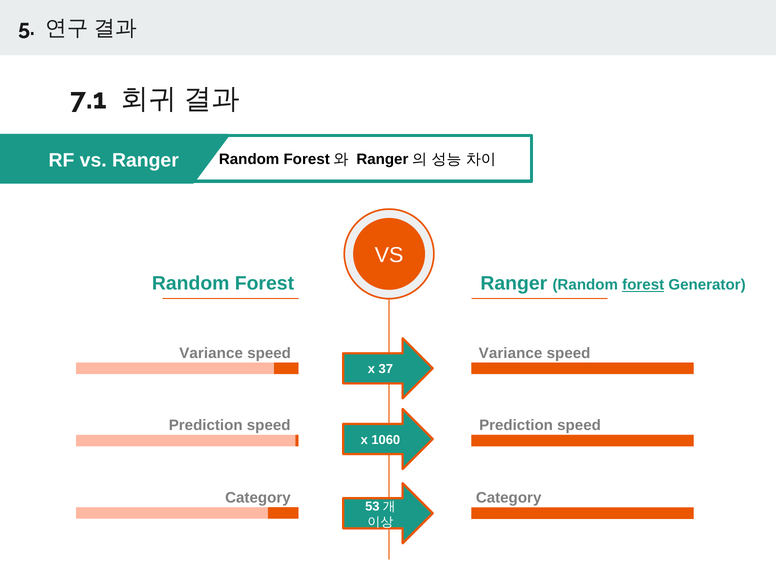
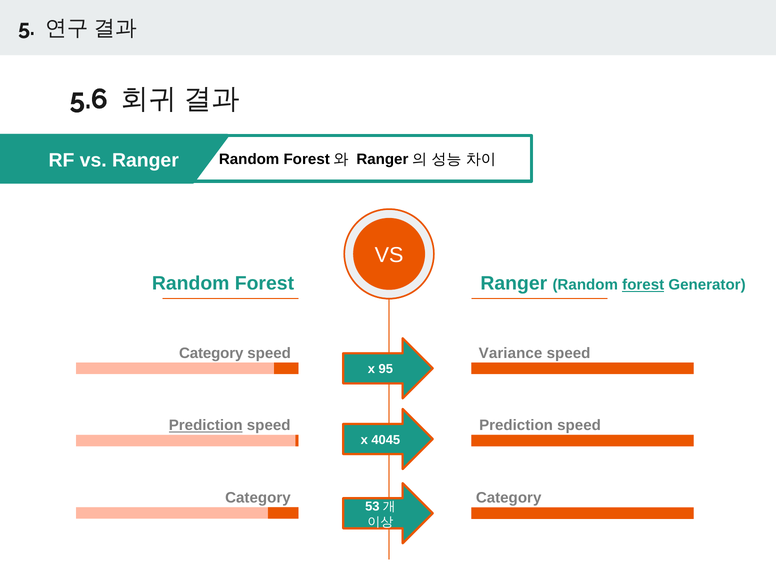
7.1: 7.1 -> 5.6 (89, 99)
Variance: Variance -> Category (211, 353)
37: 37 -> 95 (386, 369)
Prediction underline: none -> present (206, 425)
1060: 1060 -> 4045 (386, 440)
